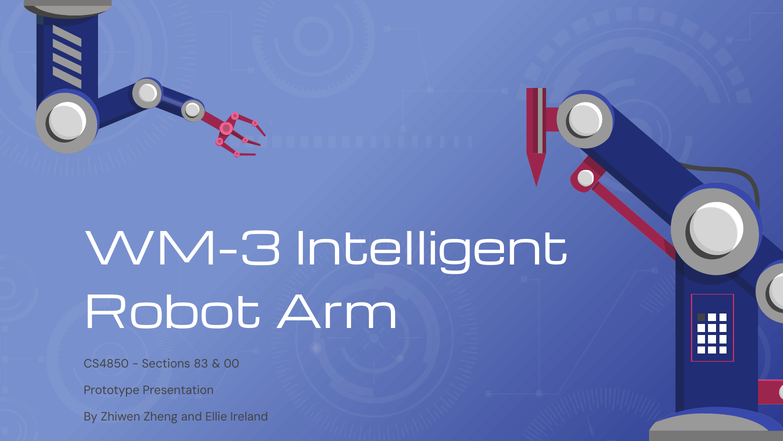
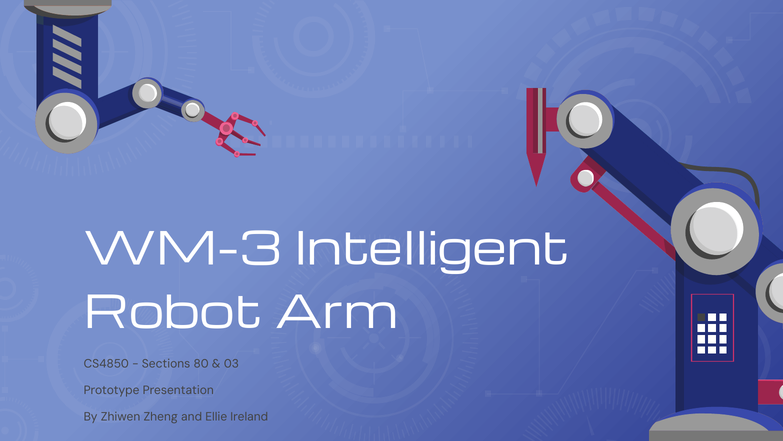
83: 83 -> 80 (201, 363)
00: 00 -> 03 (231, 363)
